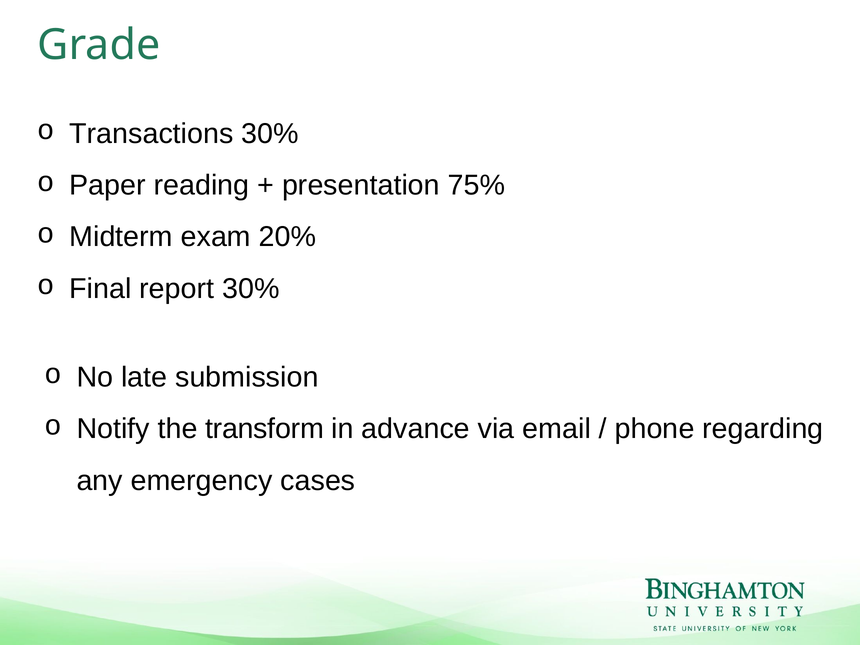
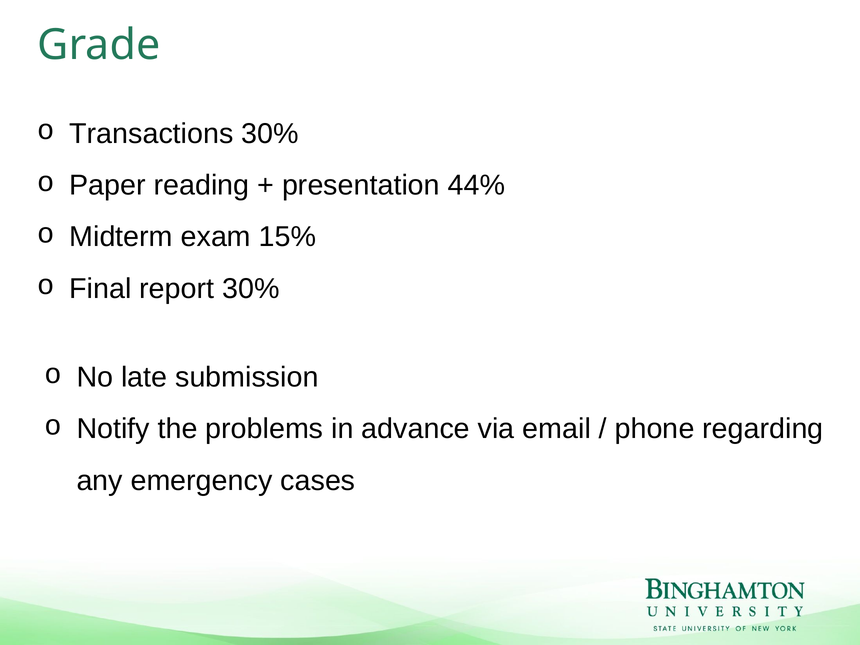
75%: 75% -> 44% (476, 185)
20%: 20% -> 15% (287, 237)
transform: transform -> problems (264, 429)
